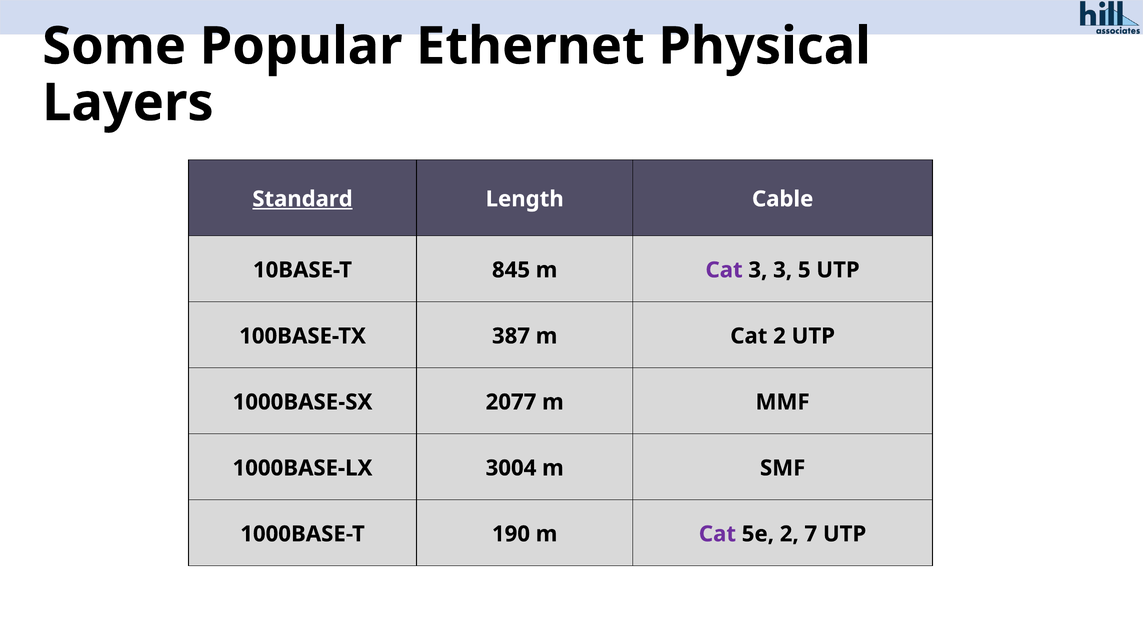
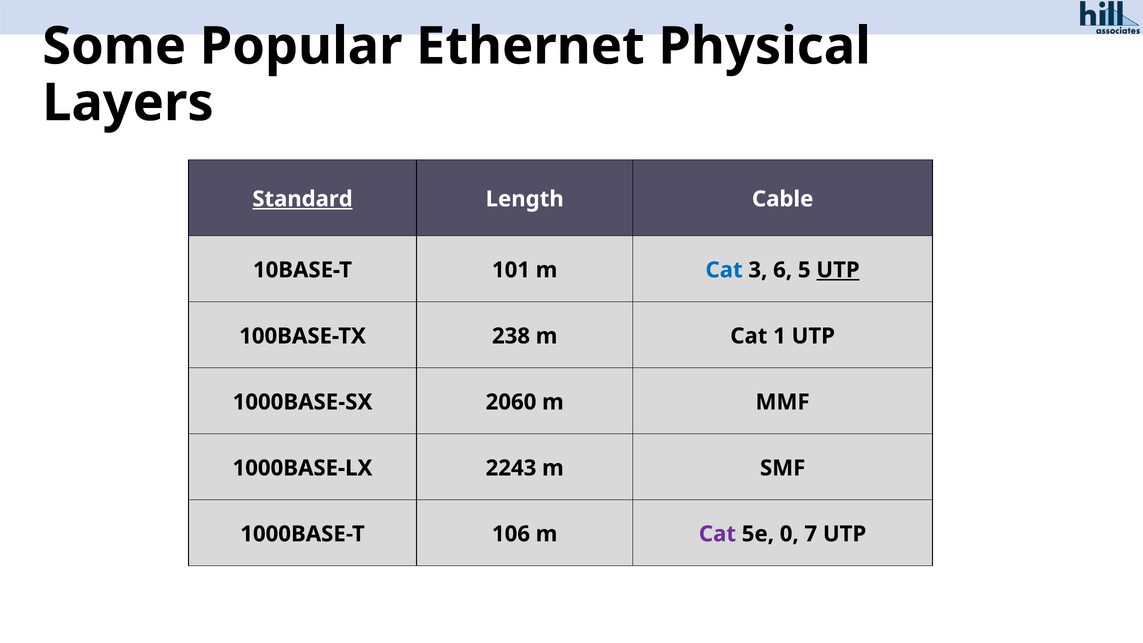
845: 845 -> 101 (511, 270)
Cat colour: purple -> blue (724, 270)
3 3: 3 -> 6 (783, 270)
UTP underline: none -> present (838, 270)
387: 387 -> 238 (511, 336)
Cat 2: 2 -> 1 (779, 336)
2077: 2077 -> 2060 (511, 402)
3004: 3004 -> 2243 (511, 468)
190: 190 -> 106 (511, 534)
5e 2: 2 -> 0 (789, 534)
